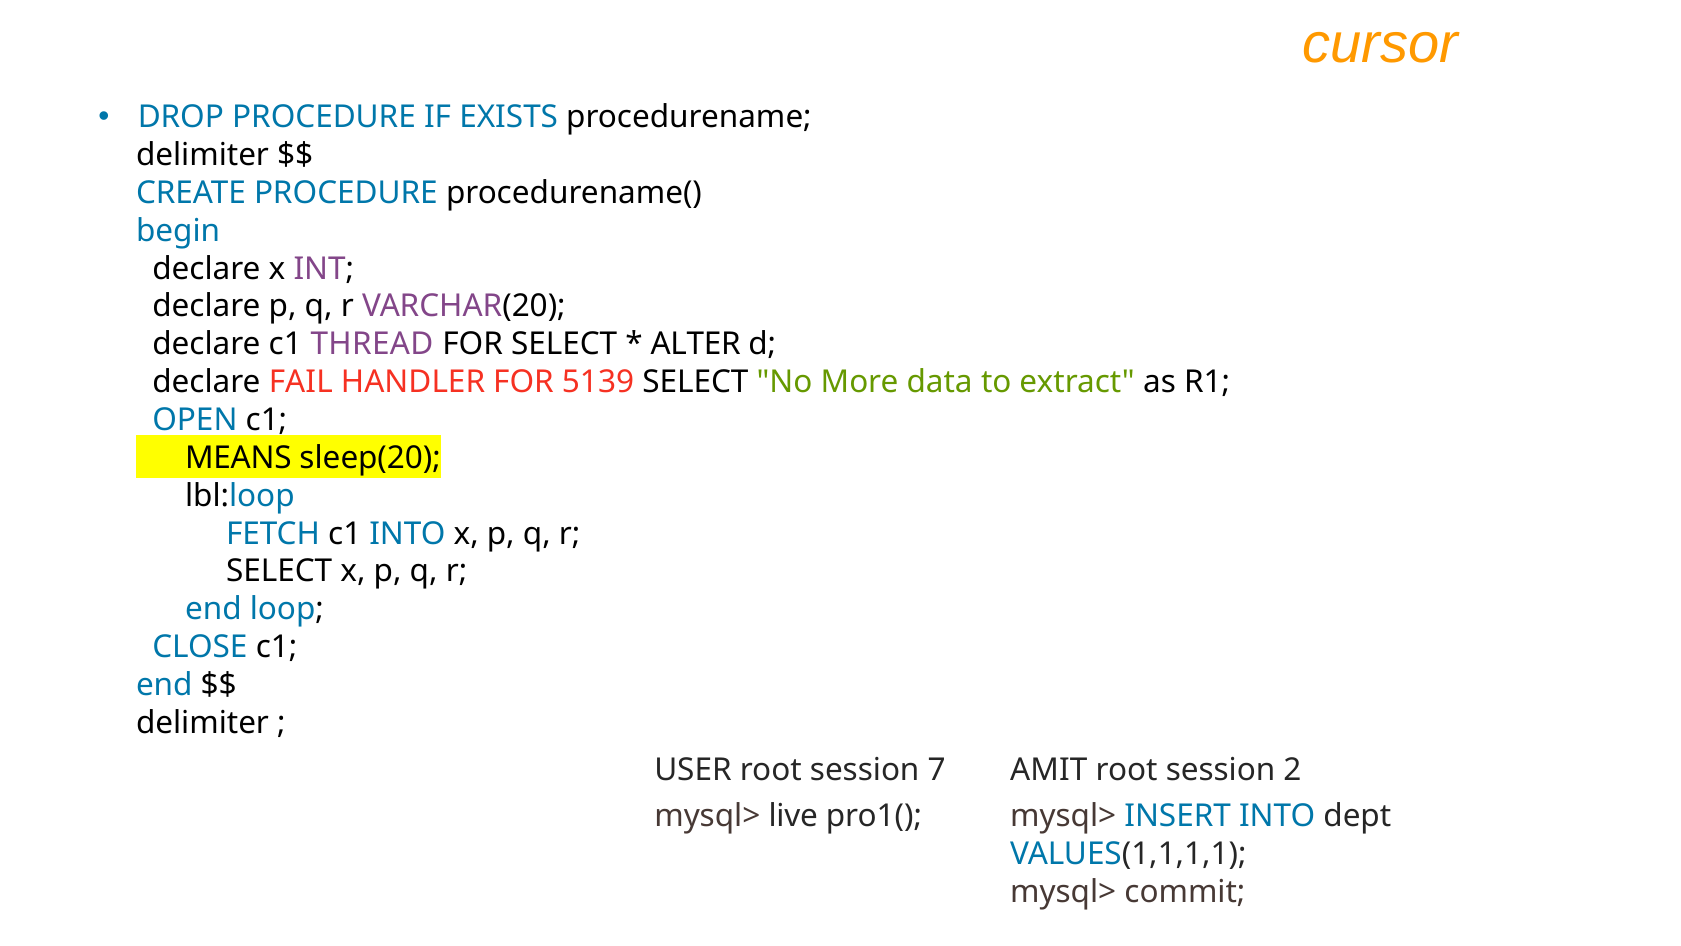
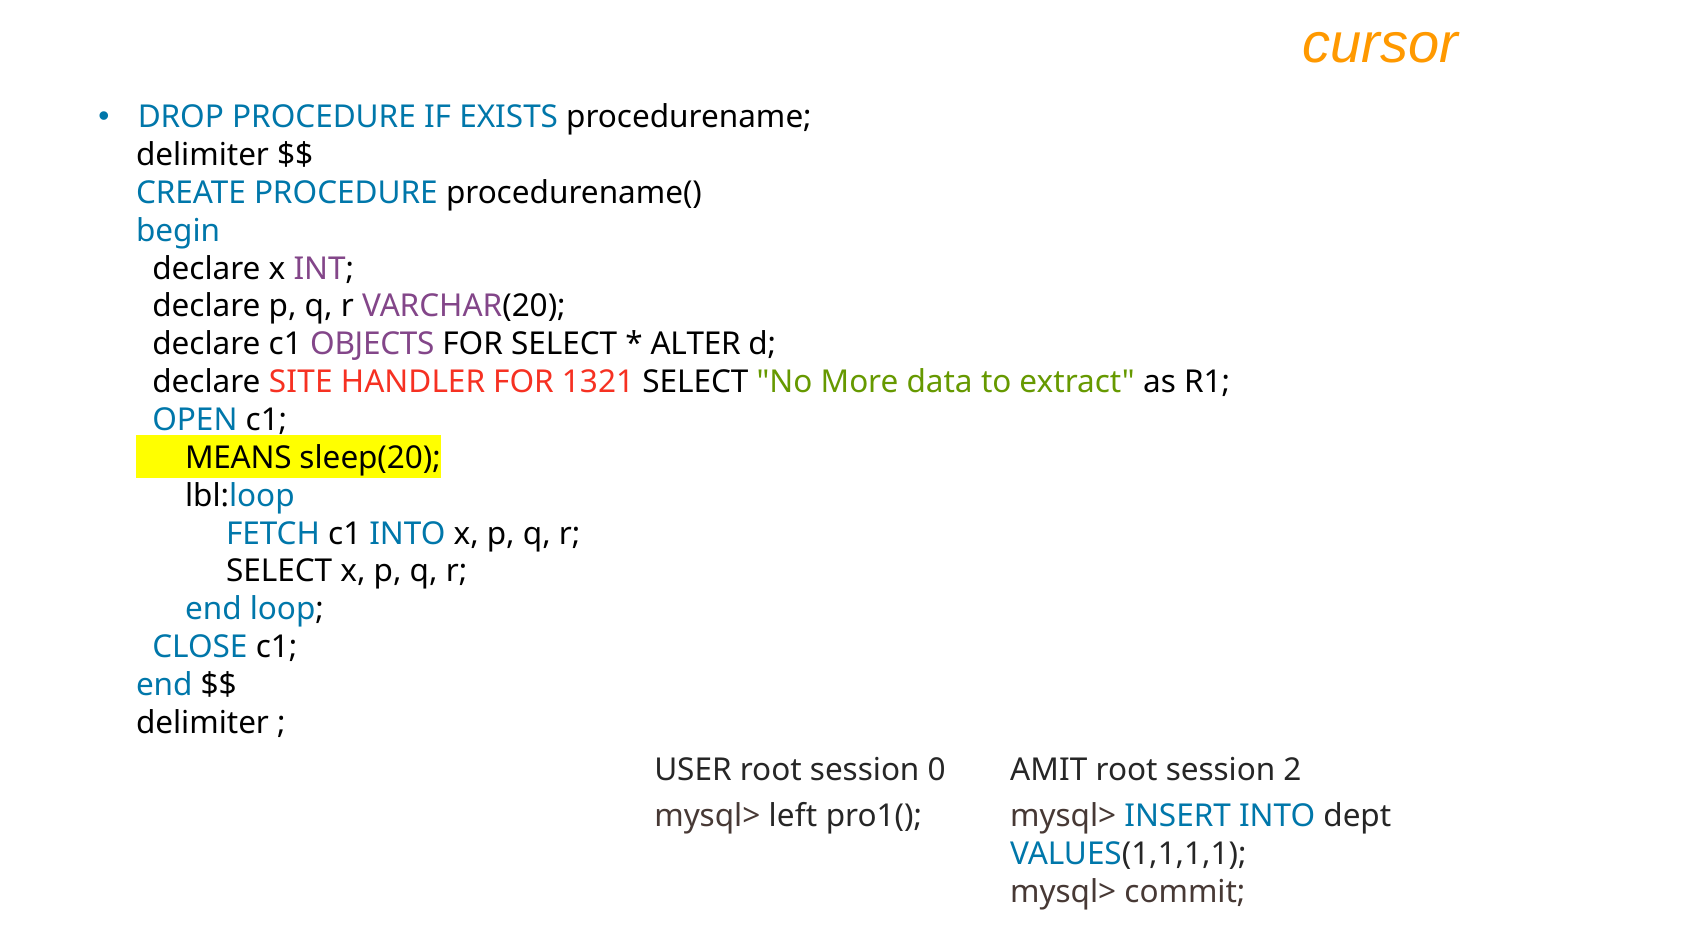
THREAD: THREAD -> OBJECTS (372, 344)
FAIL: FAIL -> SITE (301, 382)
5139: 5139 -> 1321 (598, 382)
7: 7 -> 0 (937, 770)
live: live -> left (793, 816)
